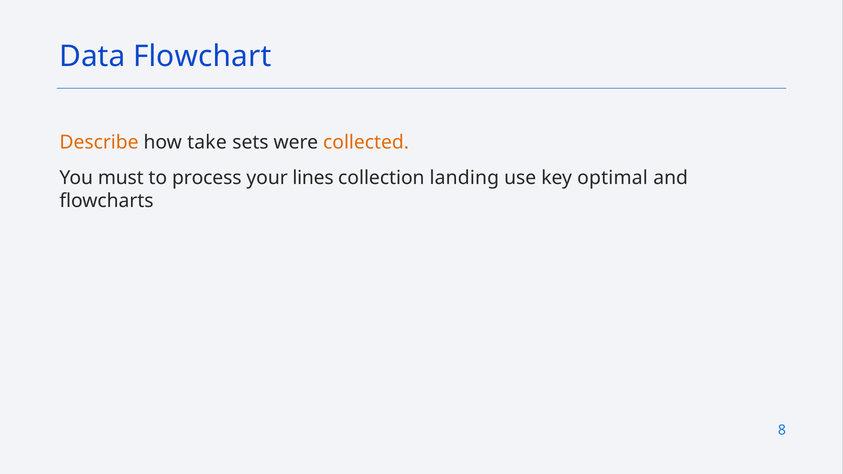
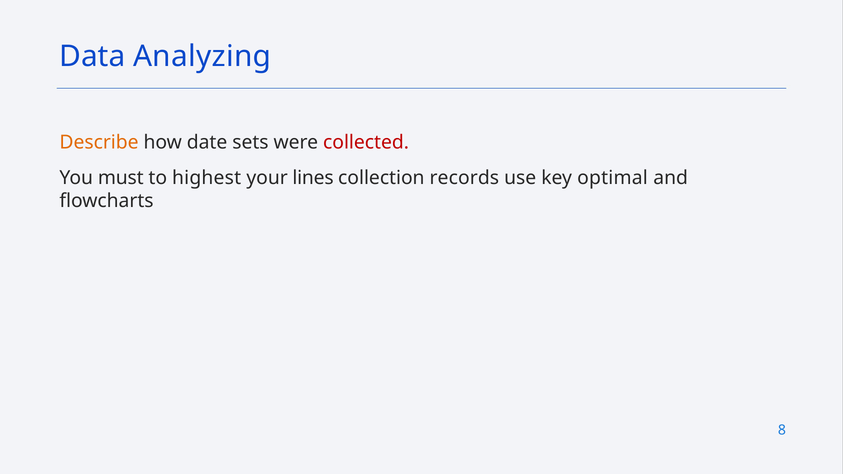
Flowchart: Flowchart -> Analyzing (202, 56)
take: take -> date (207, 142)
collected colour: orange -> red (366, 142)
process: process -> highest (207, 178)
landing: landing -> records (464, 178)
